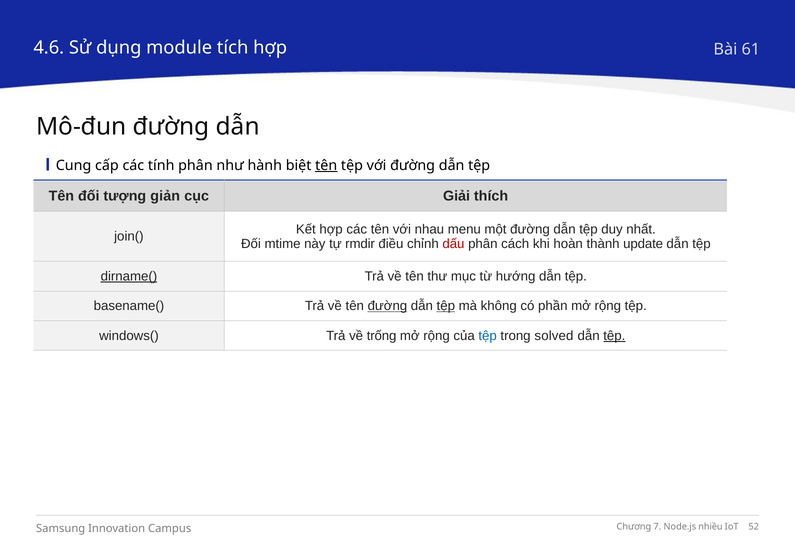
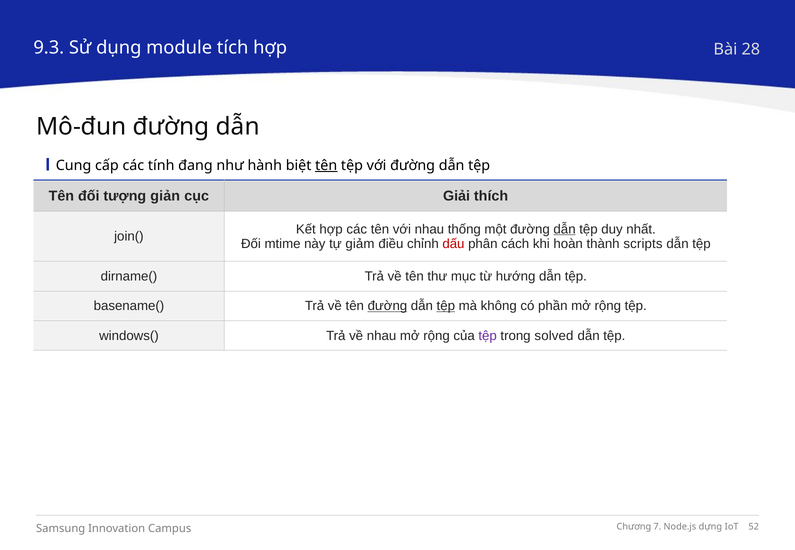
4.6: 4.6 -> 9.3 (49, 48)
61: 61 -> 28 (751, 50)
tính phân: phân -> đang (195, 166)
menu: menu -> thống (464, 229)
dẫn underline: none -> present (565, 229)
rmdir: rmdir -> giảm (360, 244)
update: update -> scripts (643, 244)
dirname( underline: present -> none (129, 277)
về trống: trống -> nhau (382, 336)
tệp colour: blue -> purple (488, 336)
tệp underline: present -> none (614, 336)
nhiều: nhiều -> dựng (710, 527)
